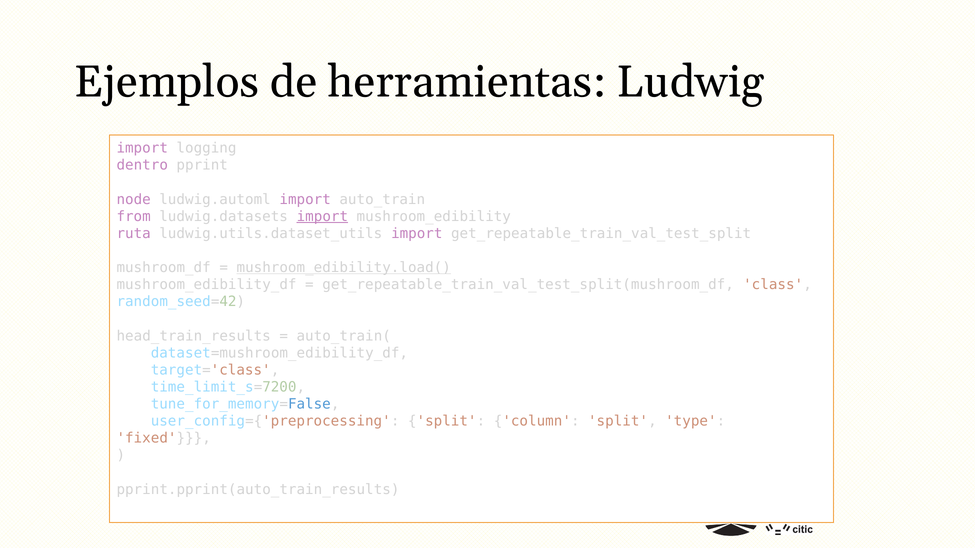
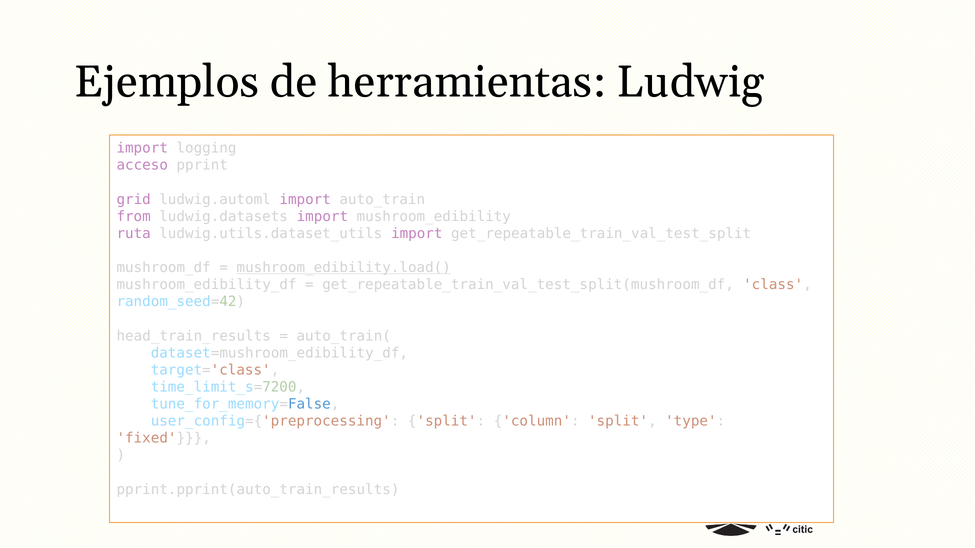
dentro: dentro -> acceso (142, 165)
node: node -> grid (134, 200)
import underline: present -> none (322, 217)
